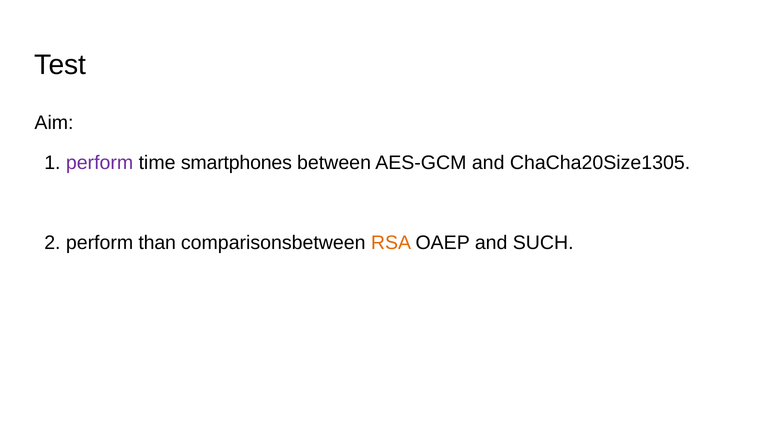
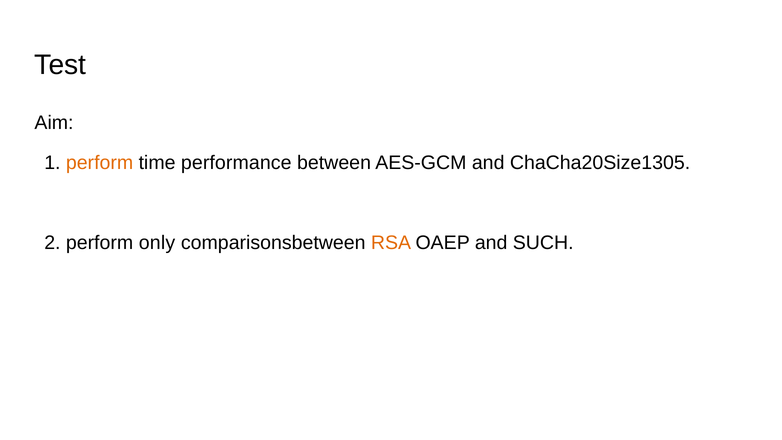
perform colour: purple -> orange (100, 163)
smartphones: smartphones -> performance (236, 163)
than: than -> only (157, 243)
